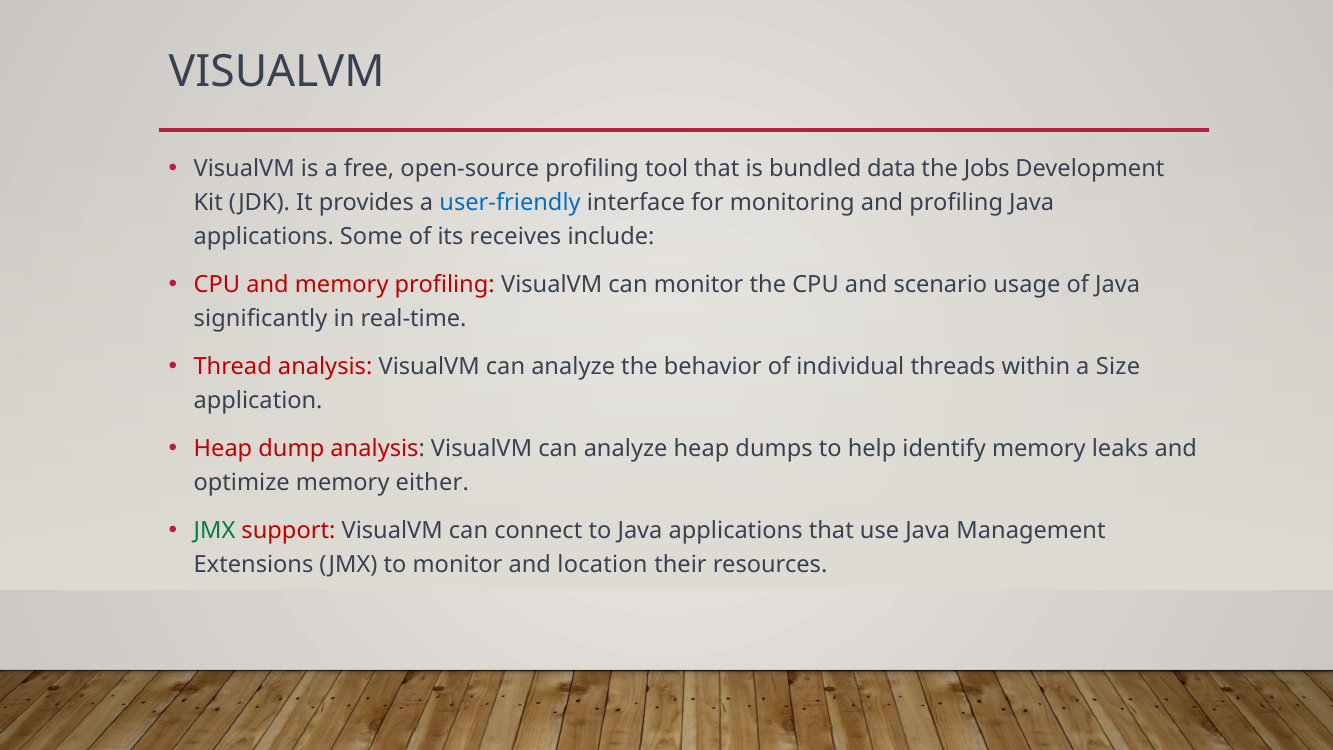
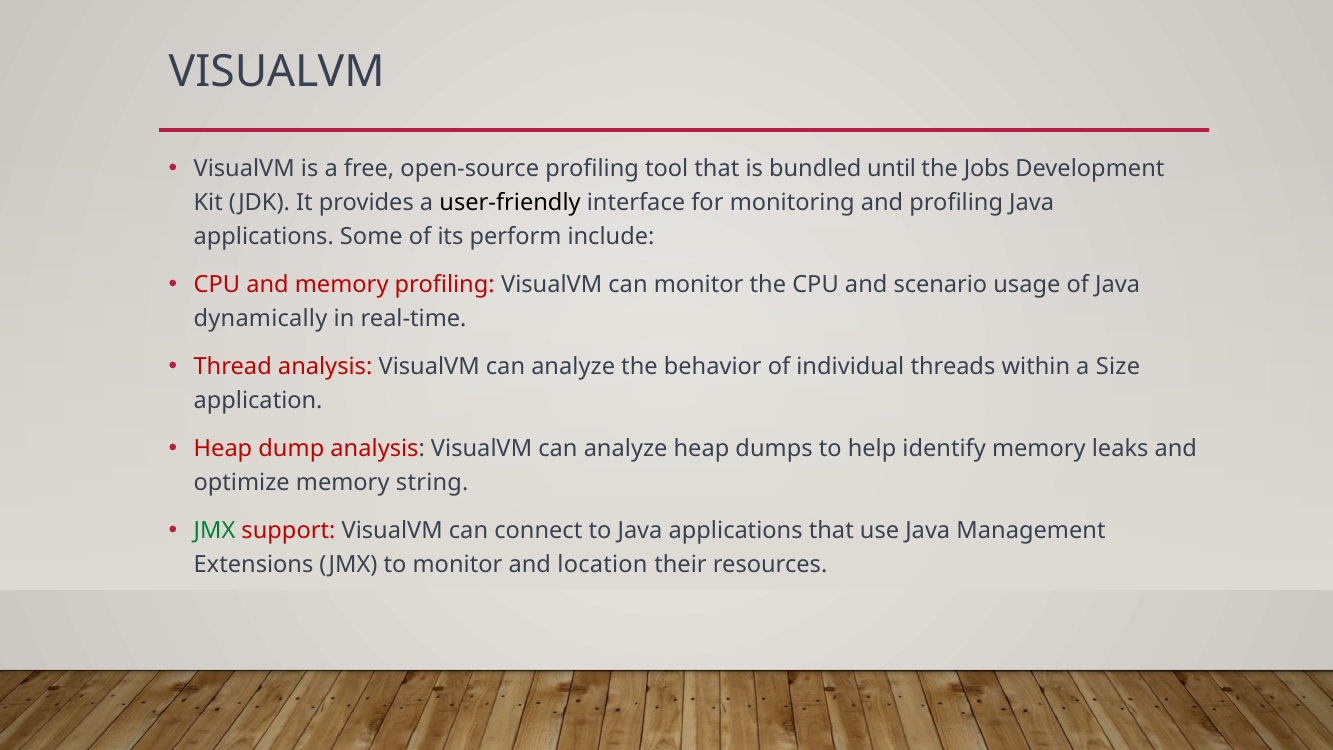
data: data -> until (892, 169)
user-friendly colour: blue -> black (510, 203)
receives: receives -> perform (515, 237)
significantly: significantly -> dynamically (261, 319)
either: either -> string (432, 483)
